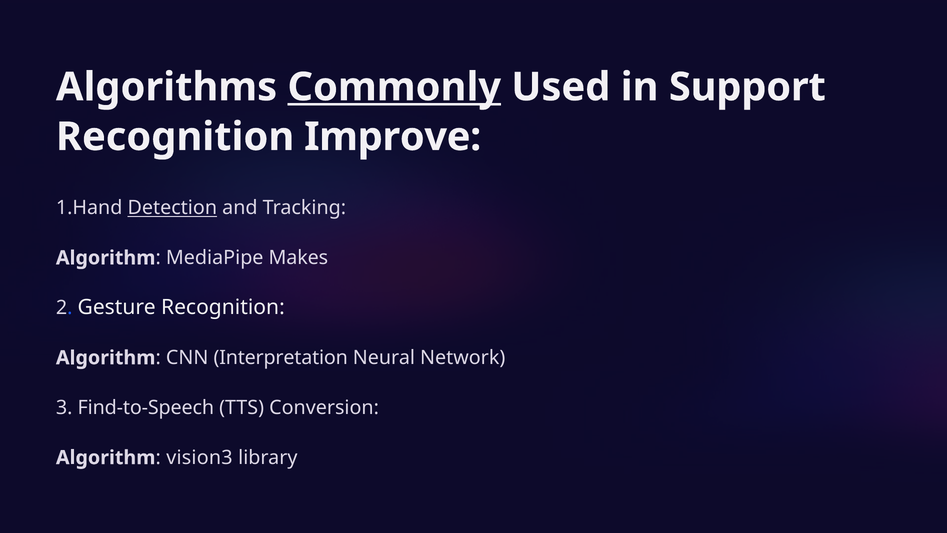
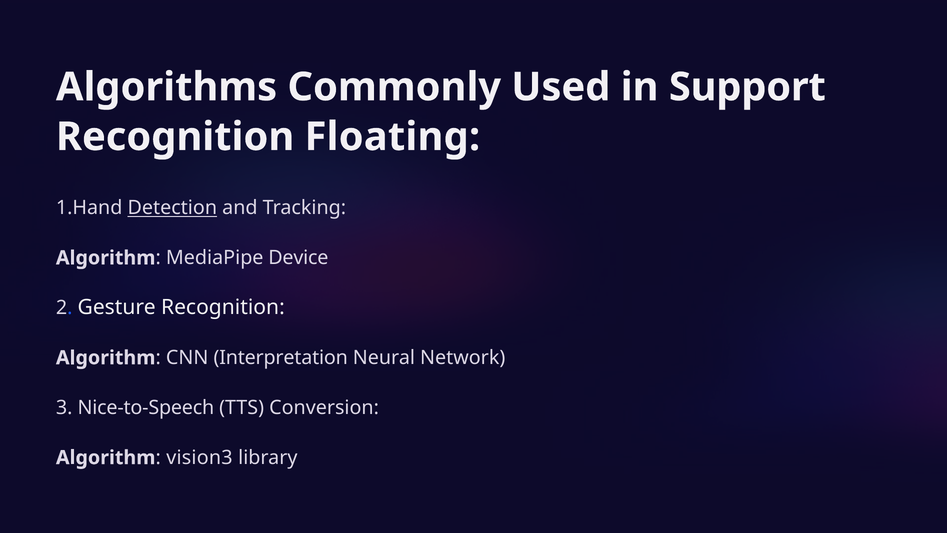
Commonly underline: present -> none (394, 87)
Improve: Improve -> Floating (392, 137)
Makes: Makes -> Device (298, 258)
Find-to-Speech: Find-to-Speech -> Nice-to-Speech (146, 408)
